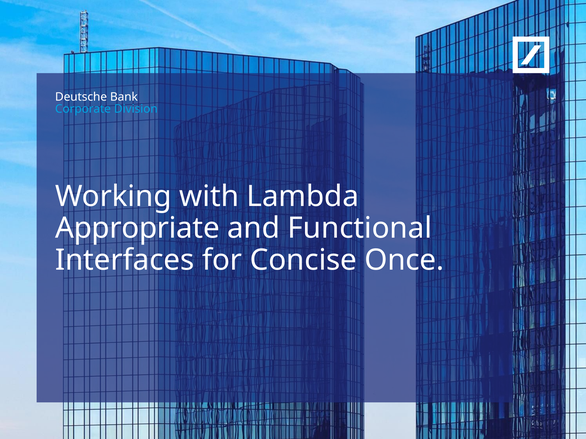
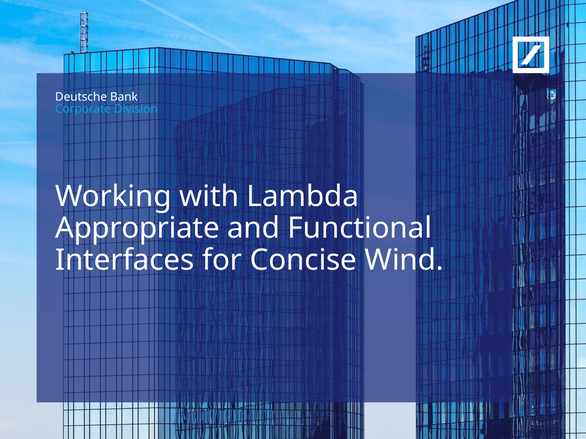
Once: Once -> Wind (404, 260)
